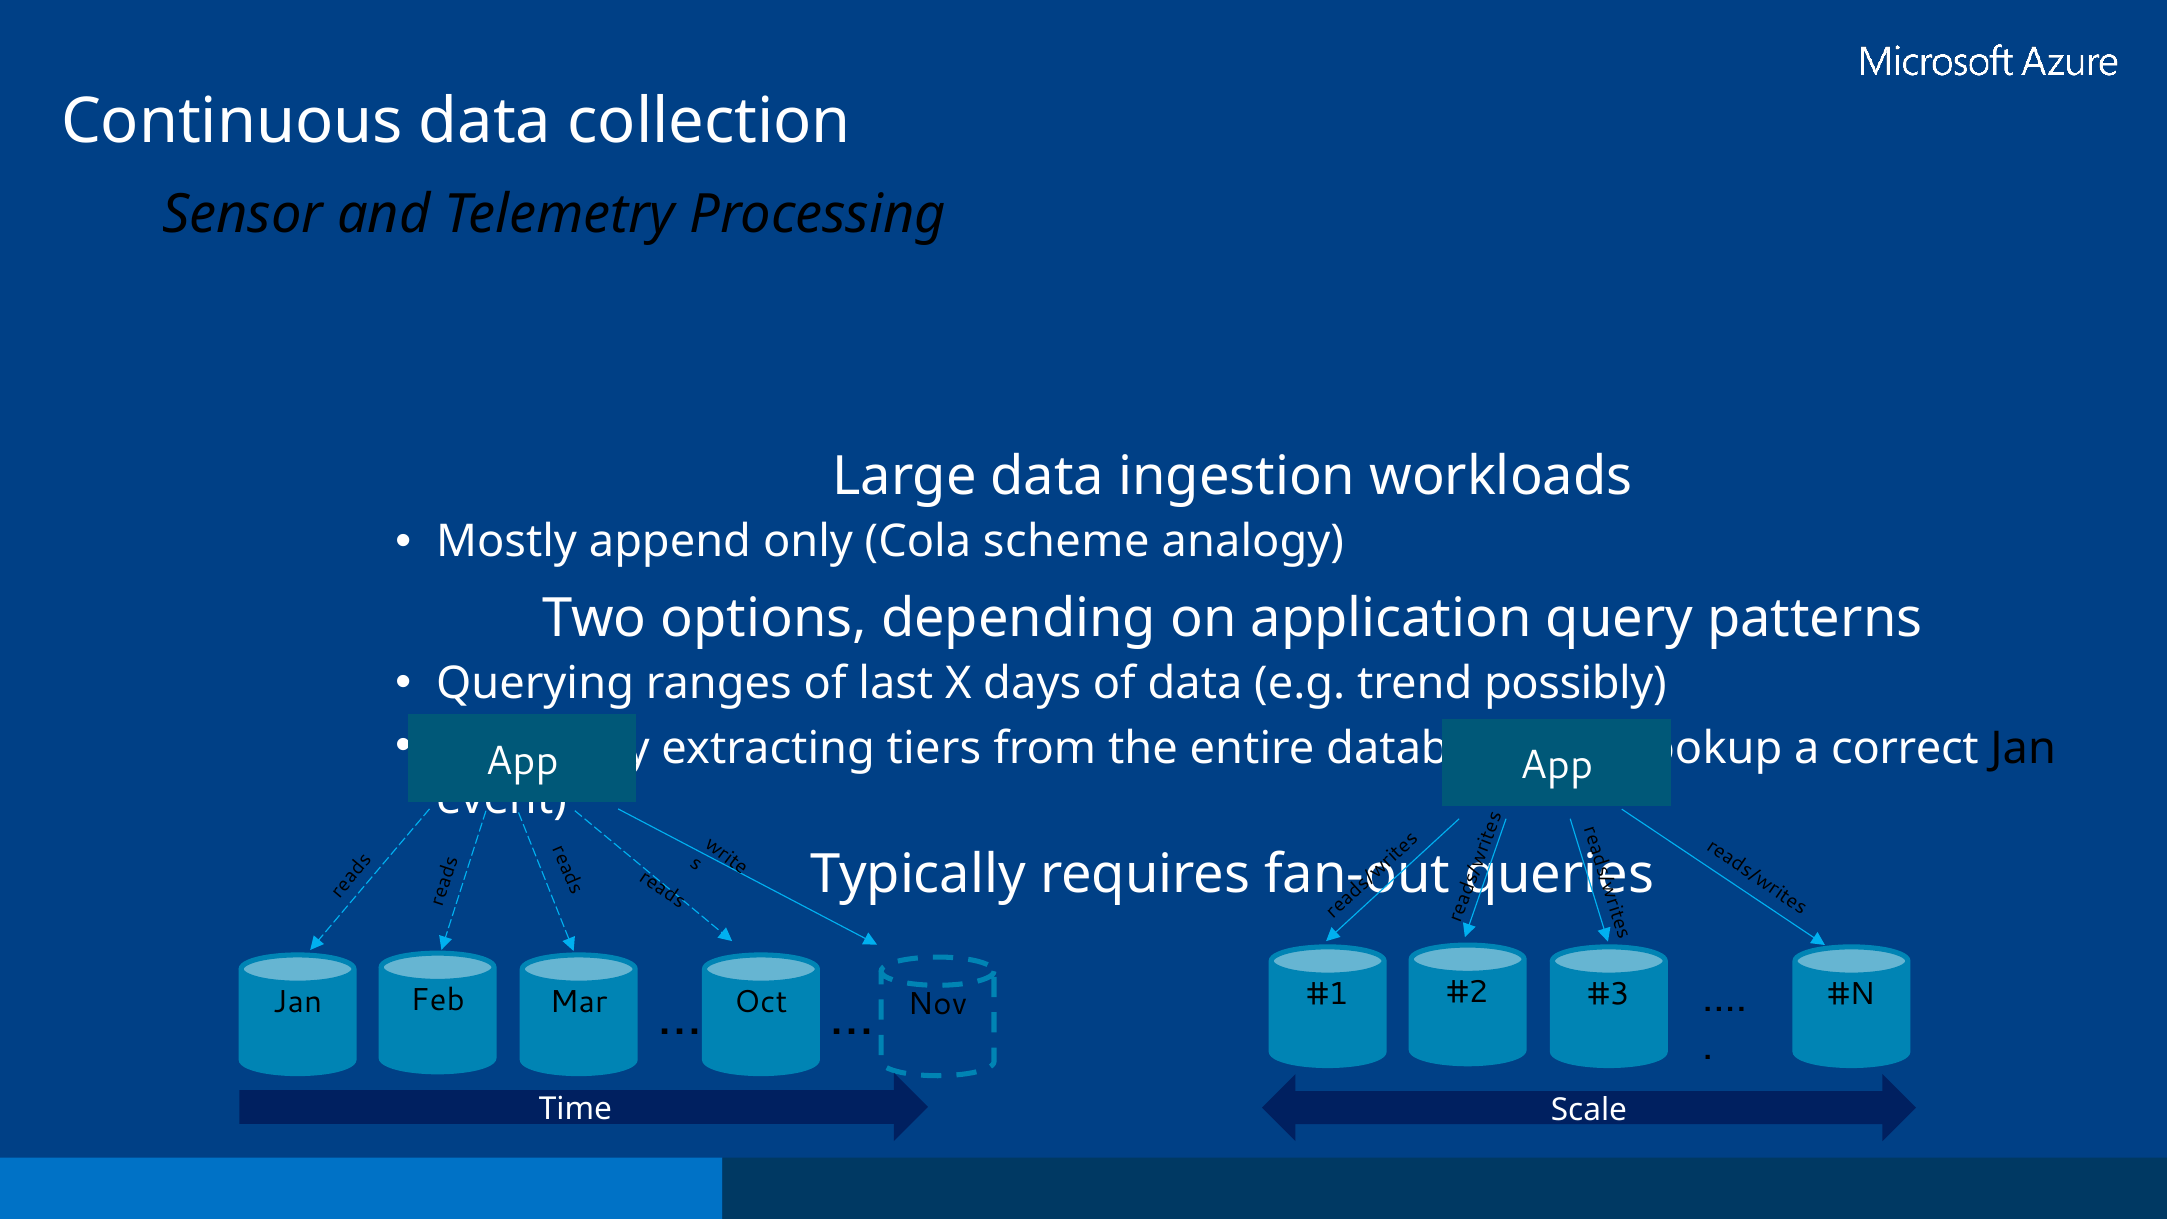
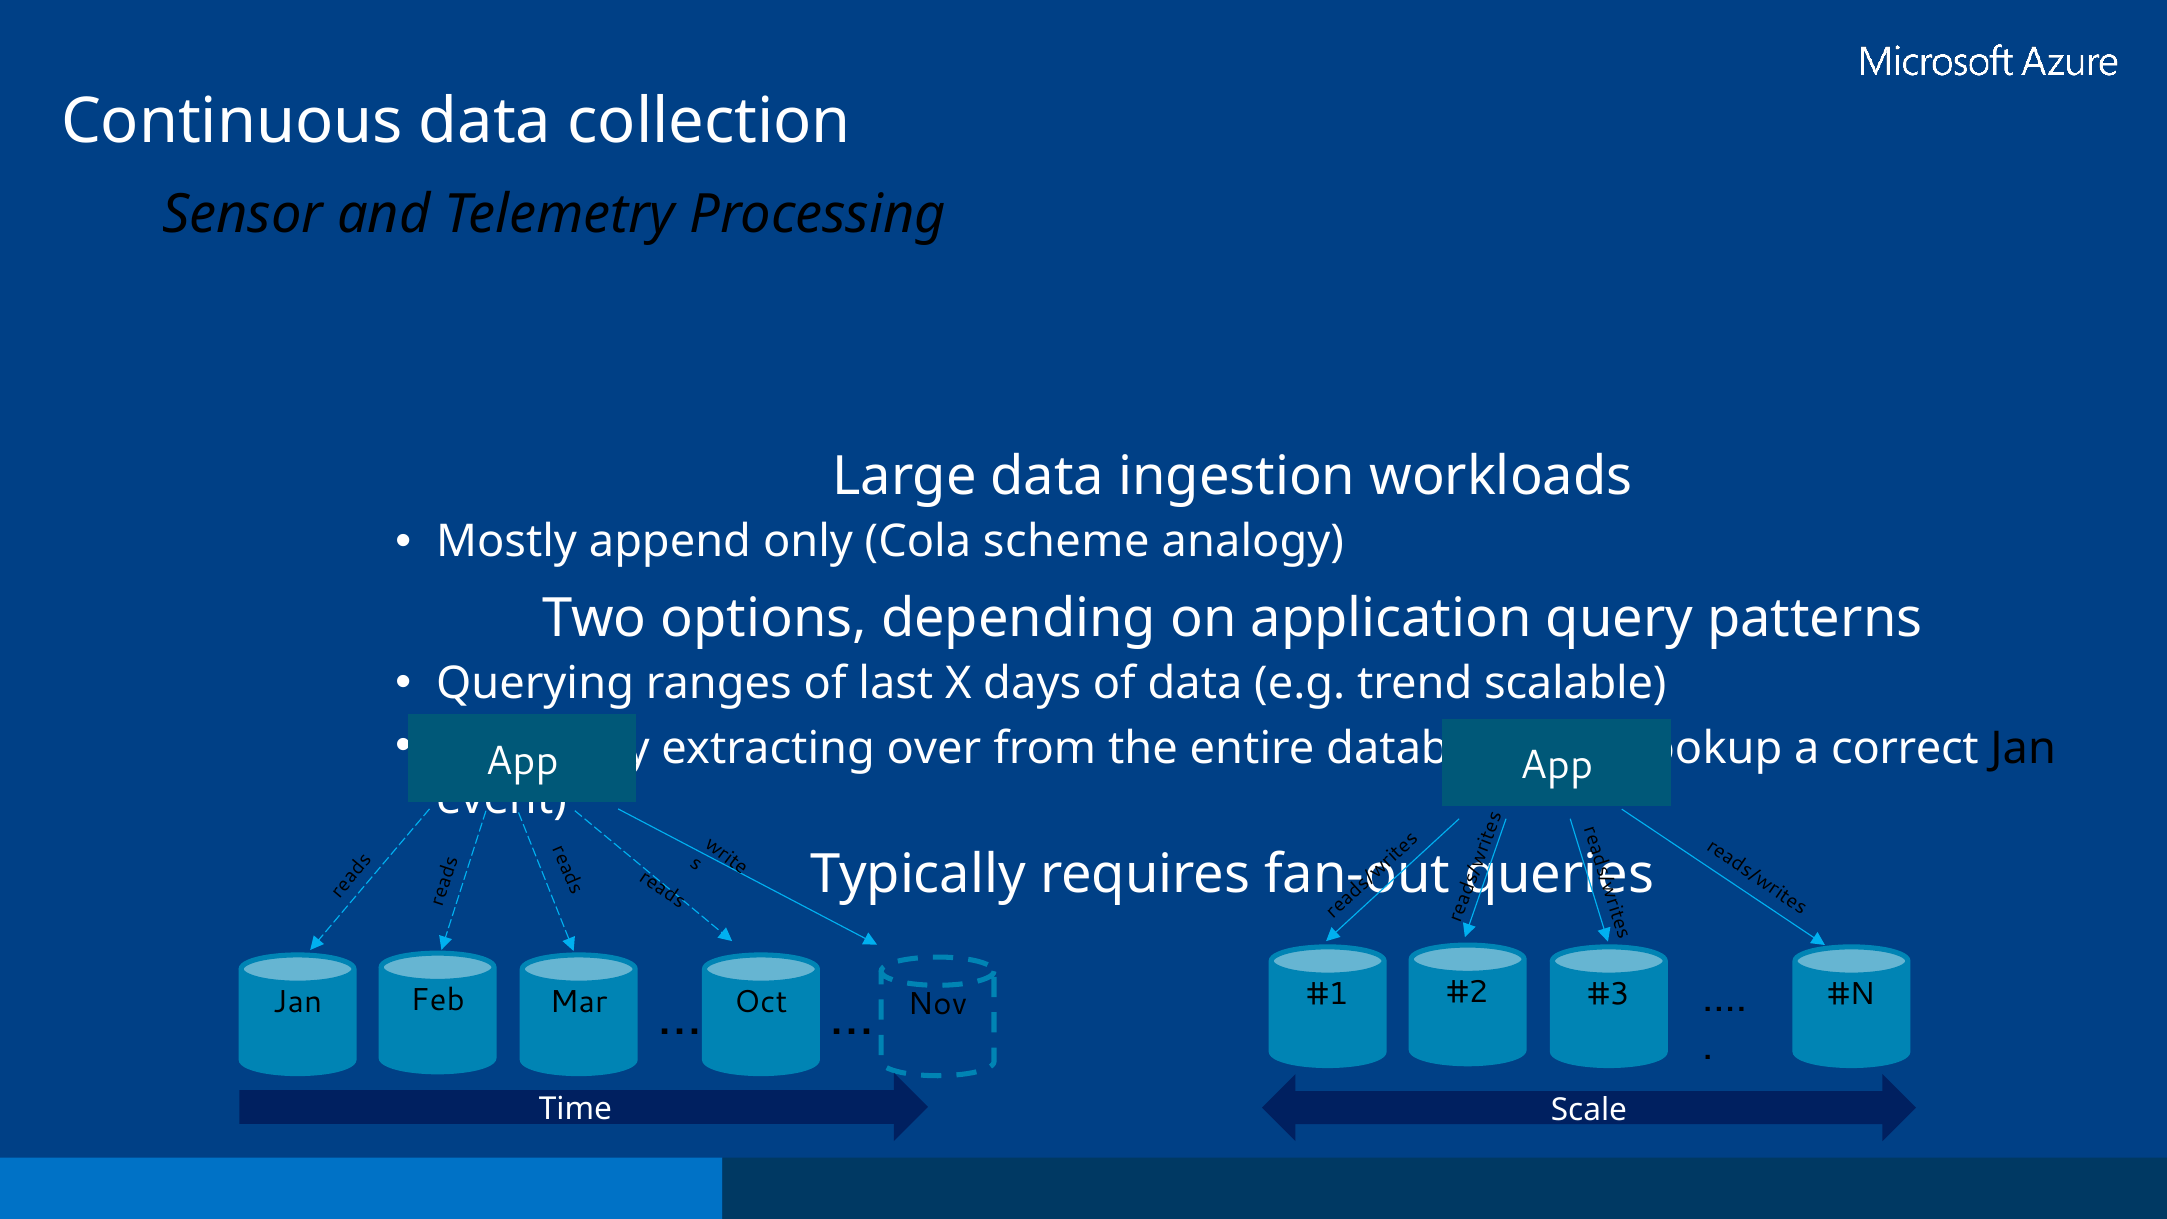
possibly: possibly -> scalable (1575, 683)
tiers: tiers -> over (934, 749)
